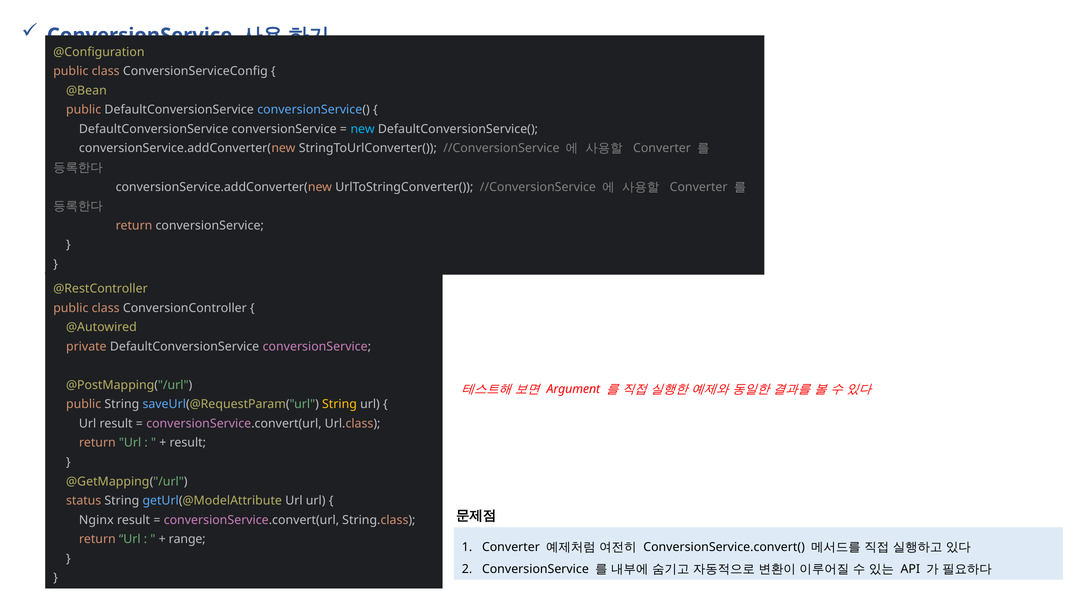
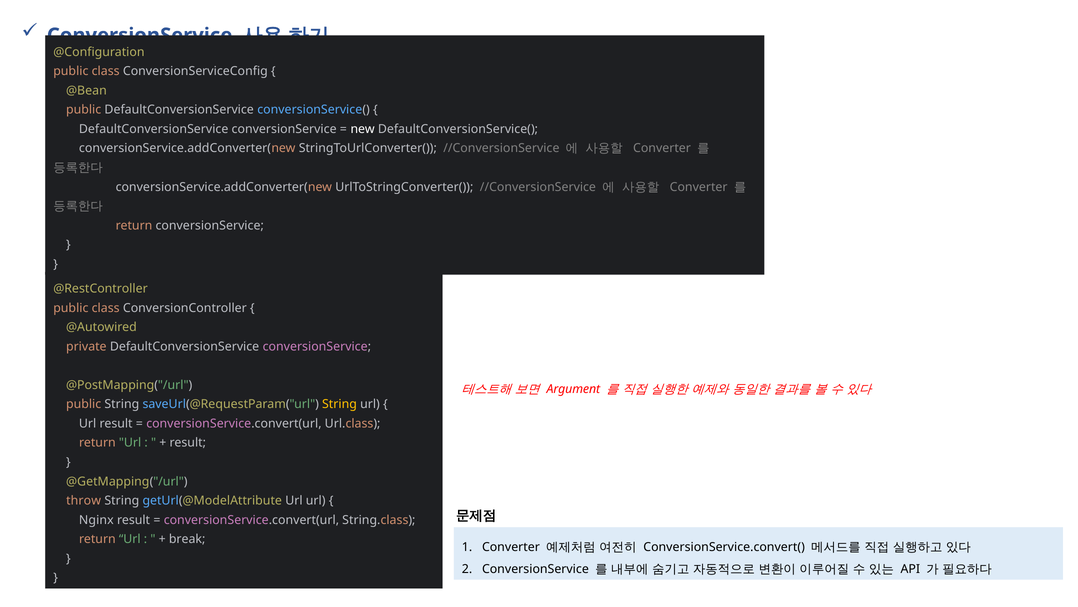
new colour: light blue -> white (363, 129)
status: status -> throw (84, 500)
range: range -> break (187, 539)
